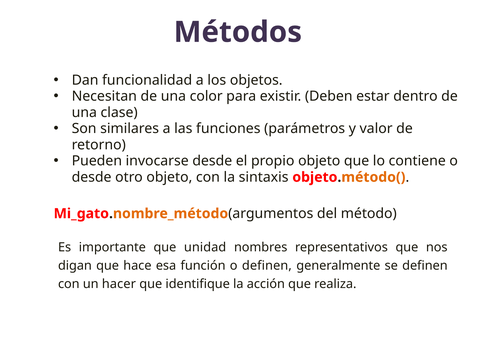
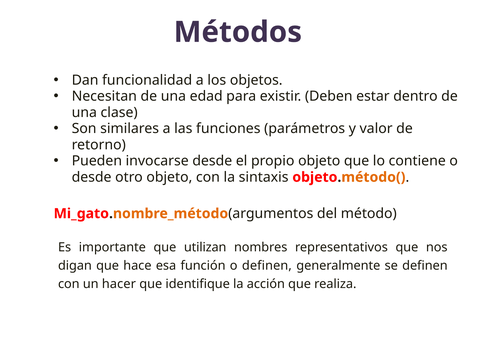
color: color -> edad (206, 96)
unidad: unidad -> utilizan (205, 248)
